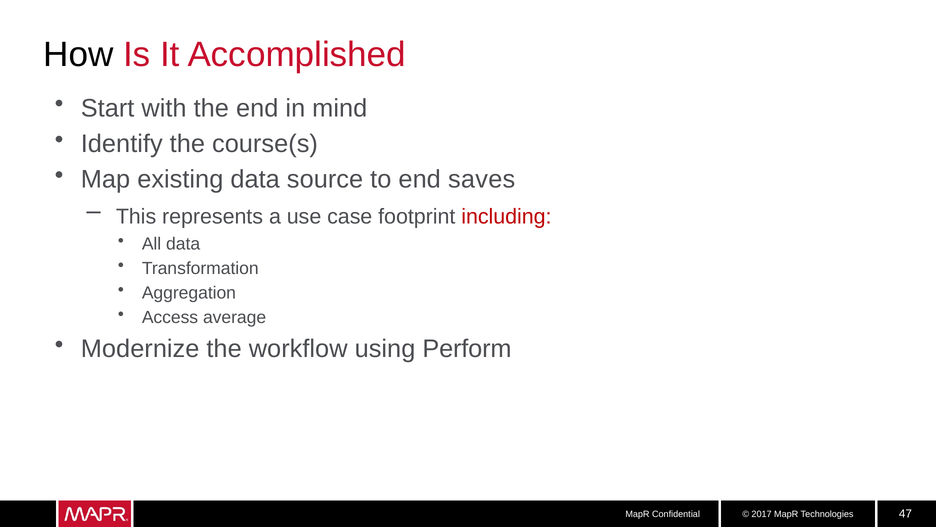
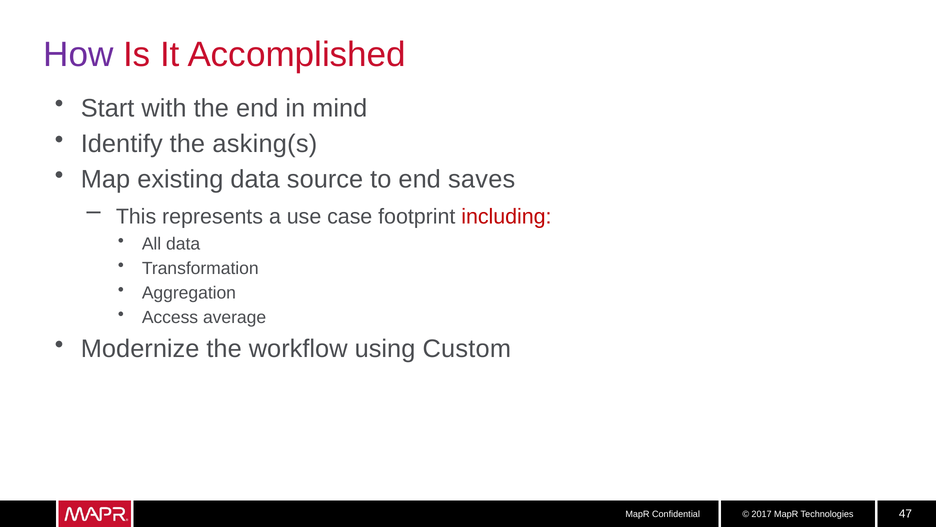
How colour: black -> purple (78, 55)
course(s: course(s -> asking(s (265, 144)
Perform: Perform -> Custom (467, 349)
